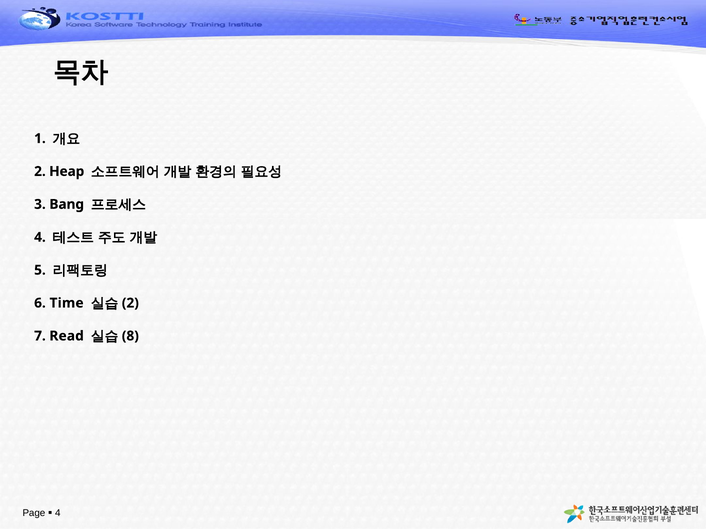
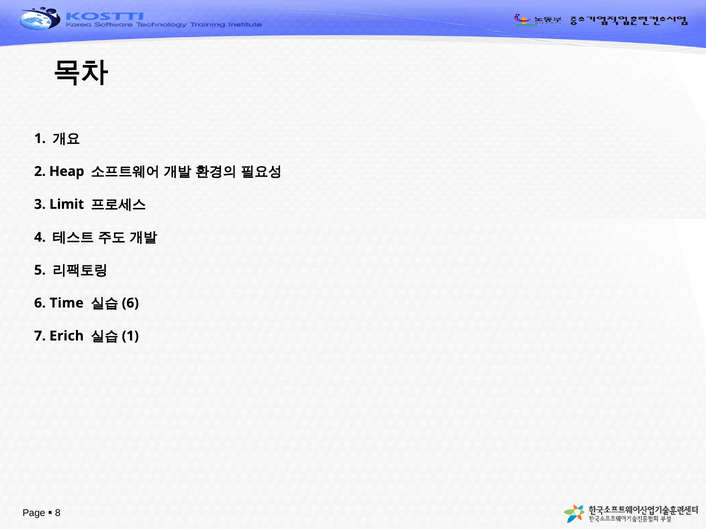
Bang: Bang -> Limit (67, 204)
2: 2 -> 6 (130, 303)
Read: Read -> Erich (67, 336)
8: 8 -> 1 (130, 336)
4: 4 -> 8 (58, 514)
